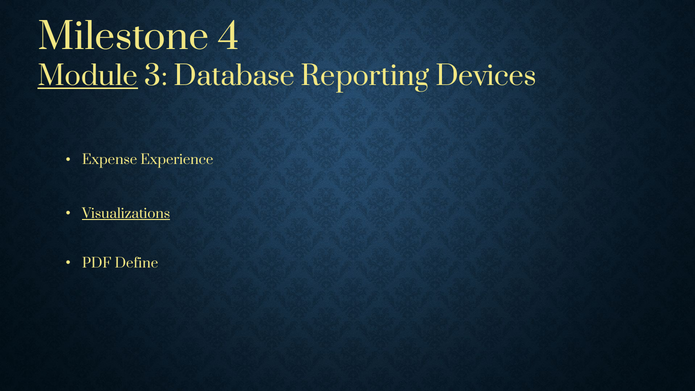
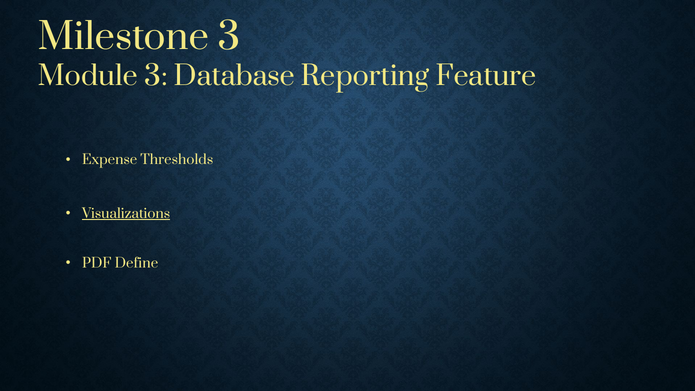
Milestone 4: 4 -> 3 (229, 38)
Module underline: present -> none (88, 77)
Devices: Devices -> Feature (486, 77)
Experience: Experience -> Thresholds (177, 160)
